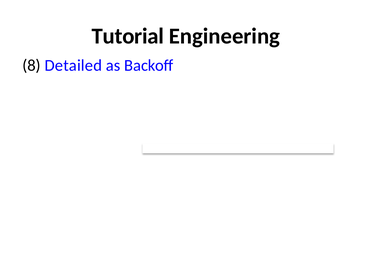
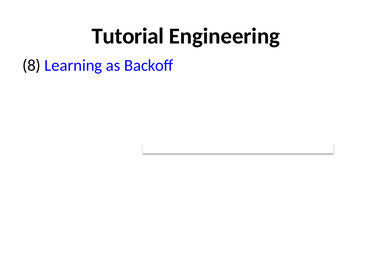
Detailed: Detailed -> Learning (73, 65)
